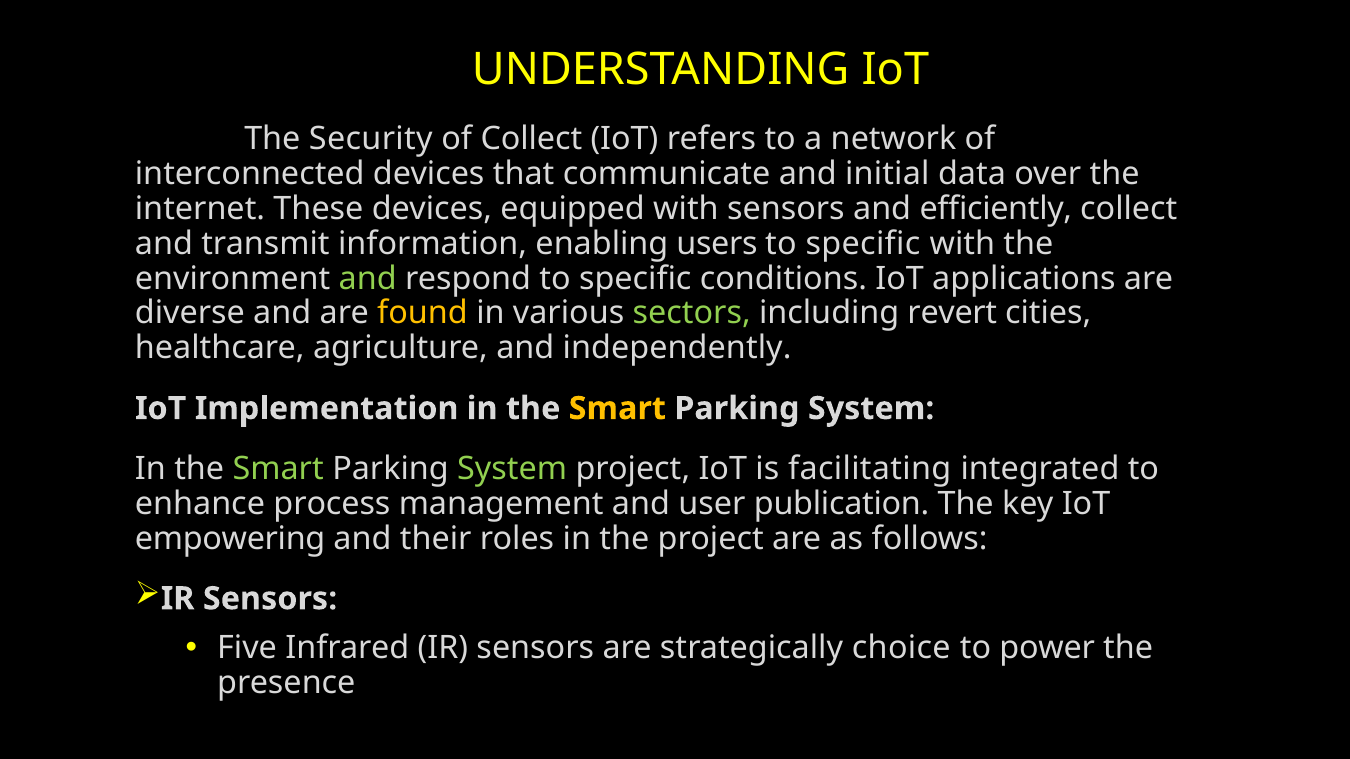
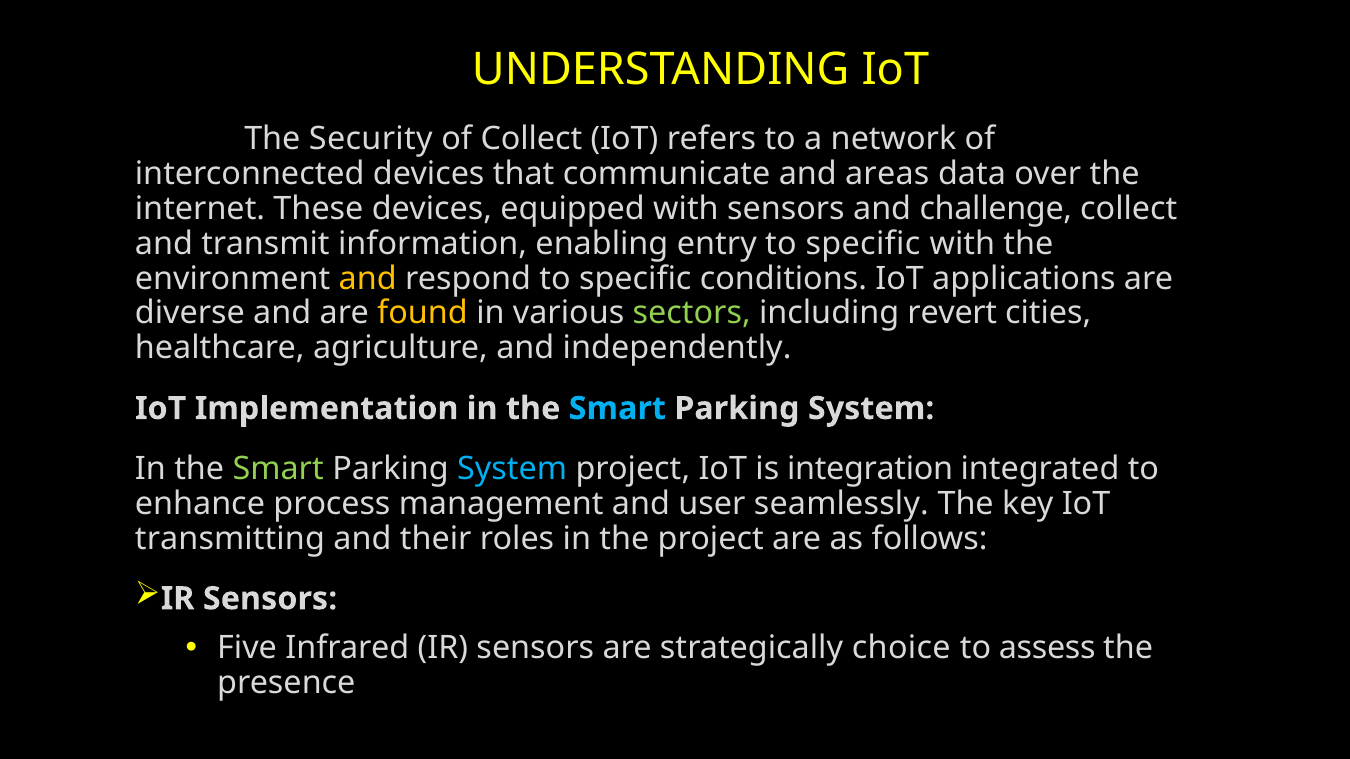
initial: initial -> areas (887, 174)
efficiently: efficiently -> challenge (996, 209)
users: users -> entry (717, 244)
and colour: light green -> yellow (368, 279)
Smart colour: yellow -> light blue (617, 409)
System colour: light green -> light blue (512, 469)
facilitating: facilitating -> integration (870, 469)
publication: publication -> seamlessly (841, 504)
empowering: empowering -> transmitting (230, 539)
power: power -> assess (1047, 648)
